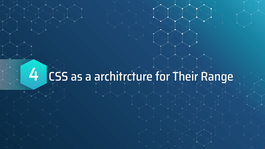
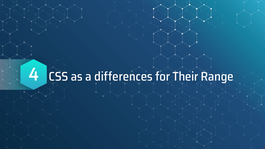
architrcture: architrcture -> differences (123, 77)
